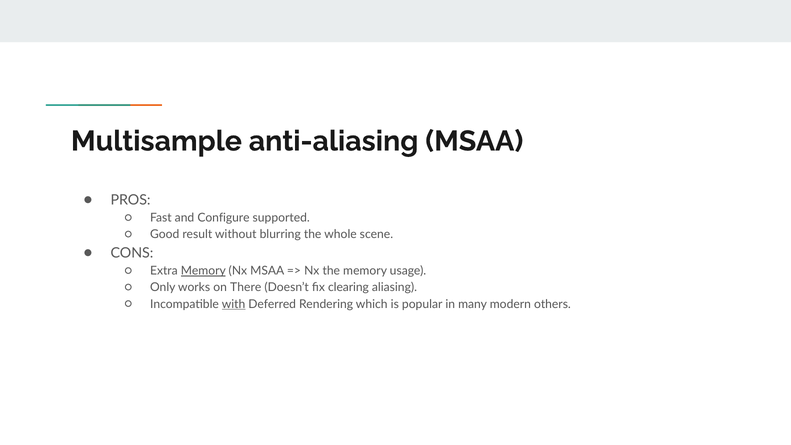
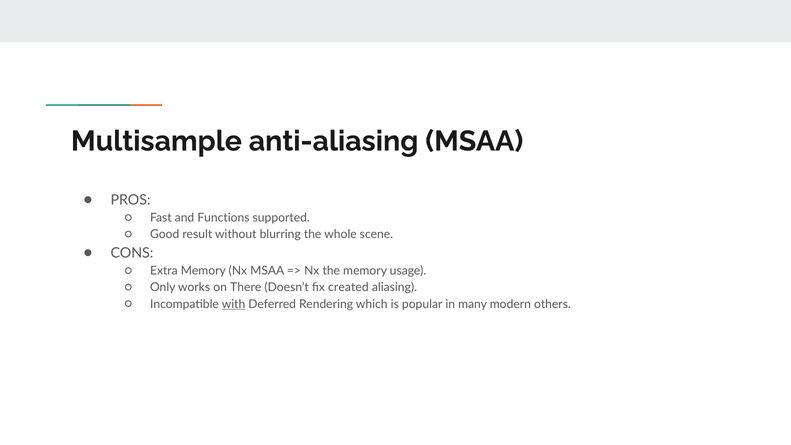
Configure: Configure -> Functions (223, 218)
Memory underline: present -> none (203, 271)
clearing: clearing -> created (348, 287)
